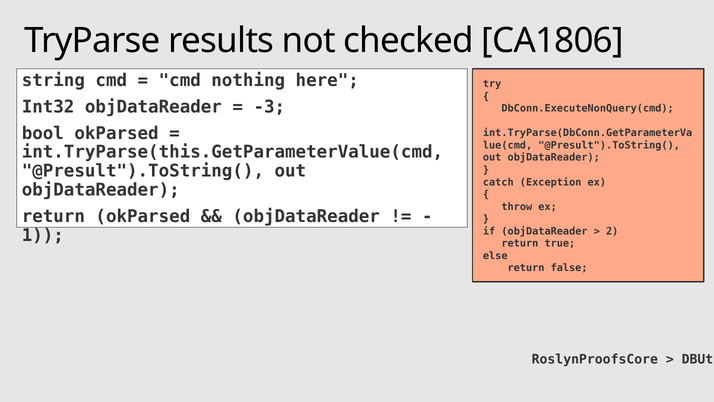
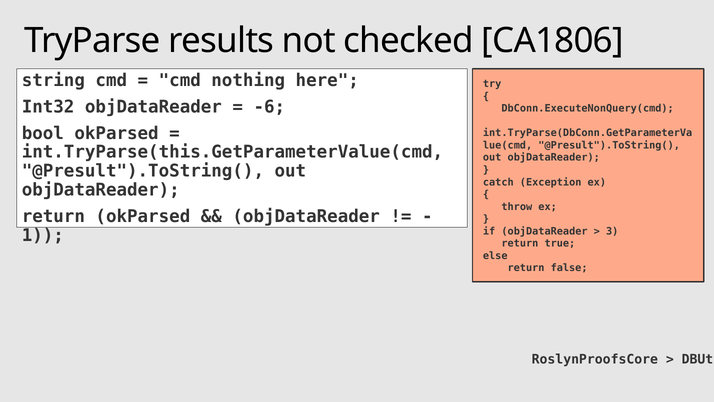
-3: -3 -> -6 (269, 107)
2: 2 -> 3 (612, 231)
